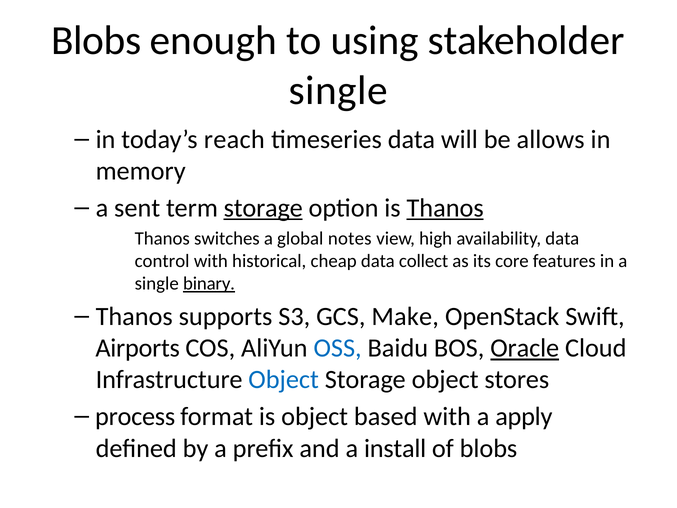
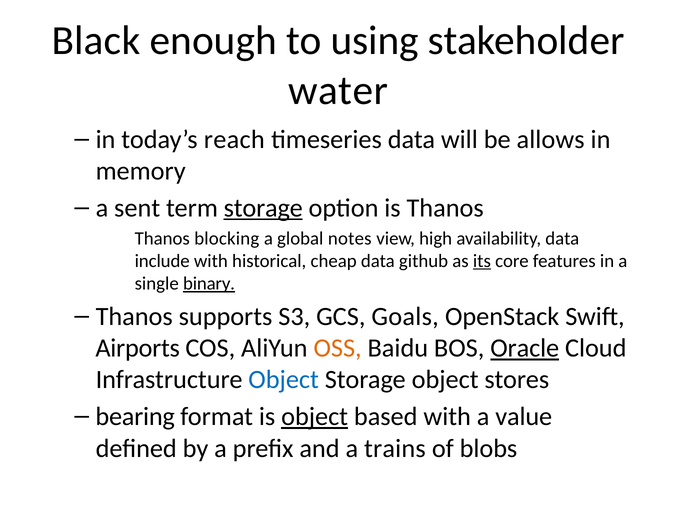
Blobs: Blobs -> Black (96, 41)
single: single -> water (338, 90)
Thanos underline: present -> none (445, 208)
switches: switches -> blocking (227, 238)
control: control -> include (162, 261)
collect: collect -> github (424, 261)
its underline: none -> present (482, 261)
Make: Make -> Goals (405, 316)
OSS colour: blue -> orange (338, 348)
process: process -> bearing (135, 416)
object underline: none -> present (315, 416)
apply: apply -> value (524, 416)
install: install -> trains (395, 448)
